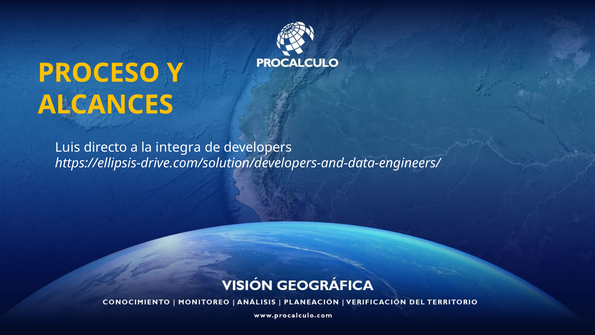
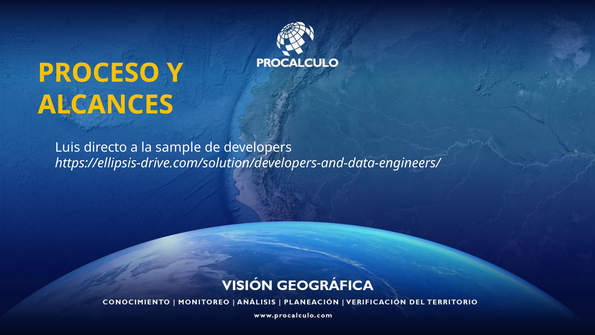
integra: integra -> sample (178, 147)
